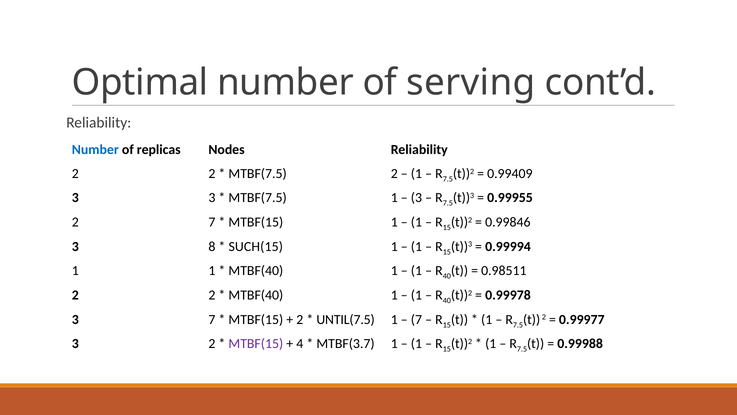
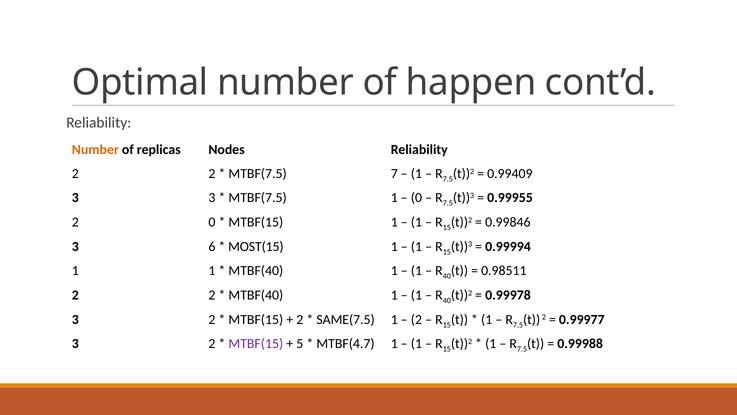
serving: serving -> happen (471, 83)
Number colour: blue -> orange (95, 149)
MTBF(7.5 2: 2 -> 7 (394, 173)
3: 3 -> 0 (416, 198)
2 7: 7 -> 0 (212, 222)
8: 8 -> 6 (212, 246)
SUCH(15: SUCH(15 -> MOST(15 (256, 246)
7: 7 -> 2 (212, 319)
UNTIL(7.5: UNTIL(7.5 -> SAME(7.5 (346, 319)
7: 7 -> 2 (416, 319)
4: 4 -> 5 (300, 343)
MTBF(3.7: MTBF(3.7 -> MTBF(4.7 (346, 343)
